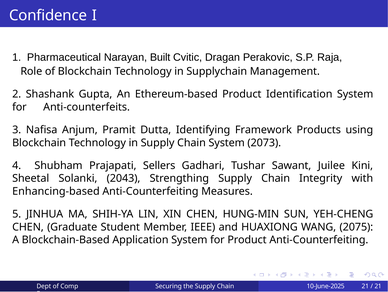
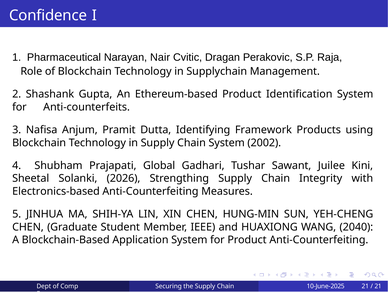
Built: Built -> Nair (160, 57)
2073: 2073 -> 2002 (264, 142)
Sellers: Sellers -> Global (159, 165)
2043: 2043 -> 2026 (123, 178)
Enhancing-based: Enhancing-based -> Electronics-based (56, 191)
2075: 2075 -> 2040 (356, 226)
